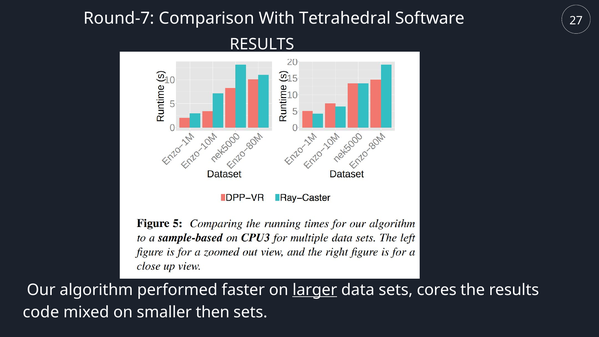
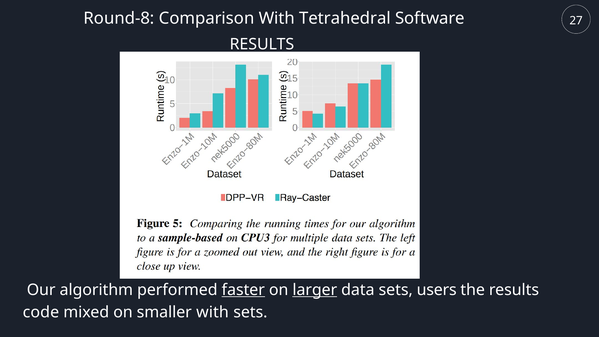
Round-7: Round-7 -> Round-8 (119, 18)
faster underline: none -> present (243, 290)
cores: cores -> users (437, 290)
smaller then: then -> with (213, 312)
